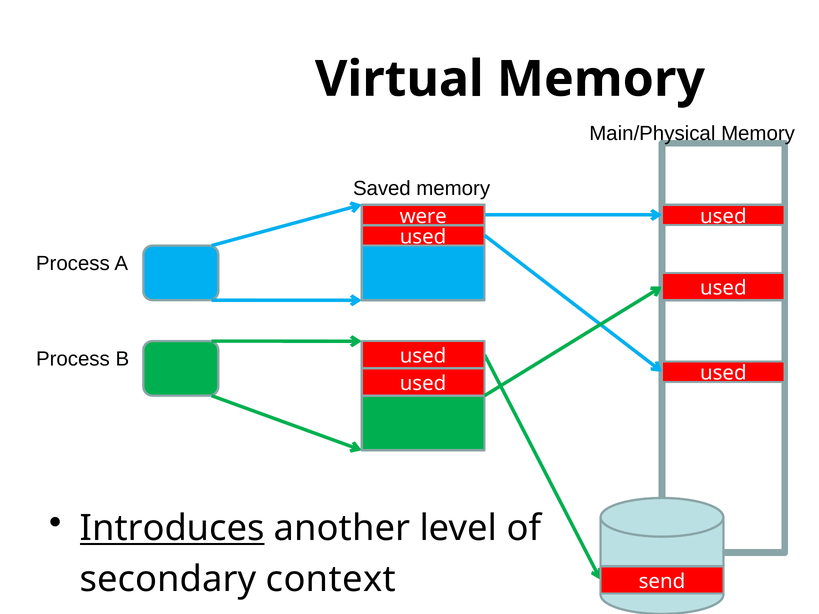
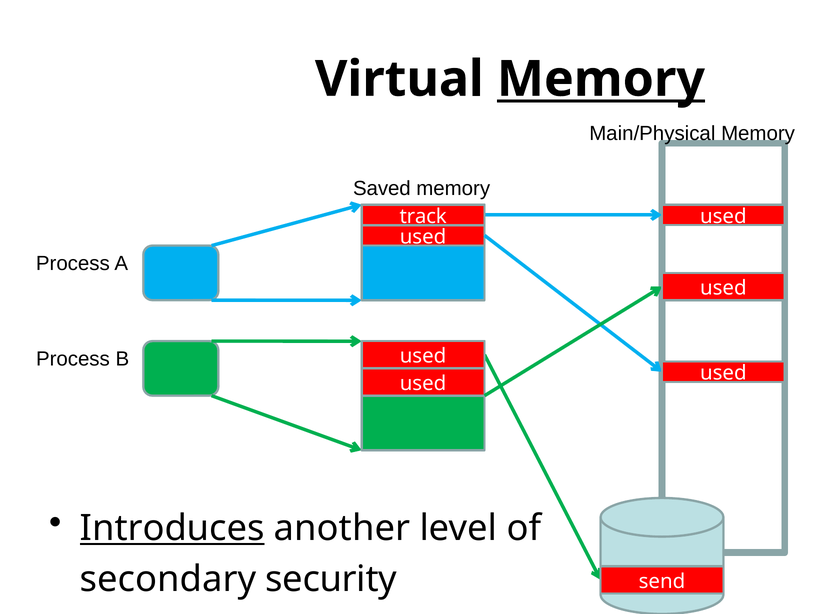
Memory underline: none -> present (601, 79)
were: were -> track (423, 216)
context: context -> security (331, 580)
